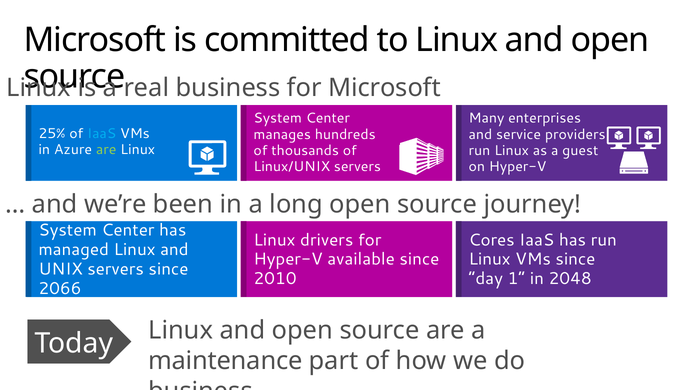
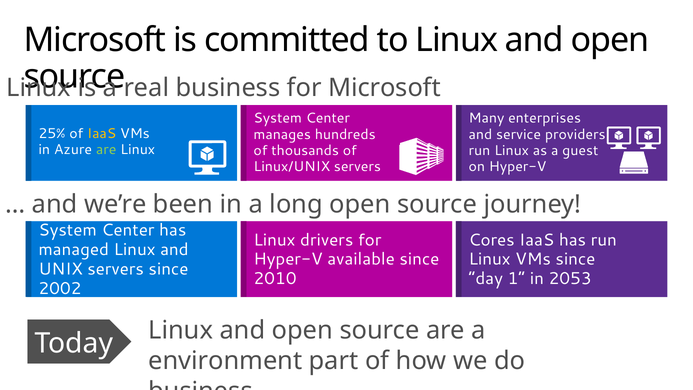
IaaS colour: light blue -> yellow (102, 133)
2048: 2048 -> 2053 (570, 279)
2066: 2066 -> 2002 (60, 288)
maintenance: maintenance -> environment (225, 361)
